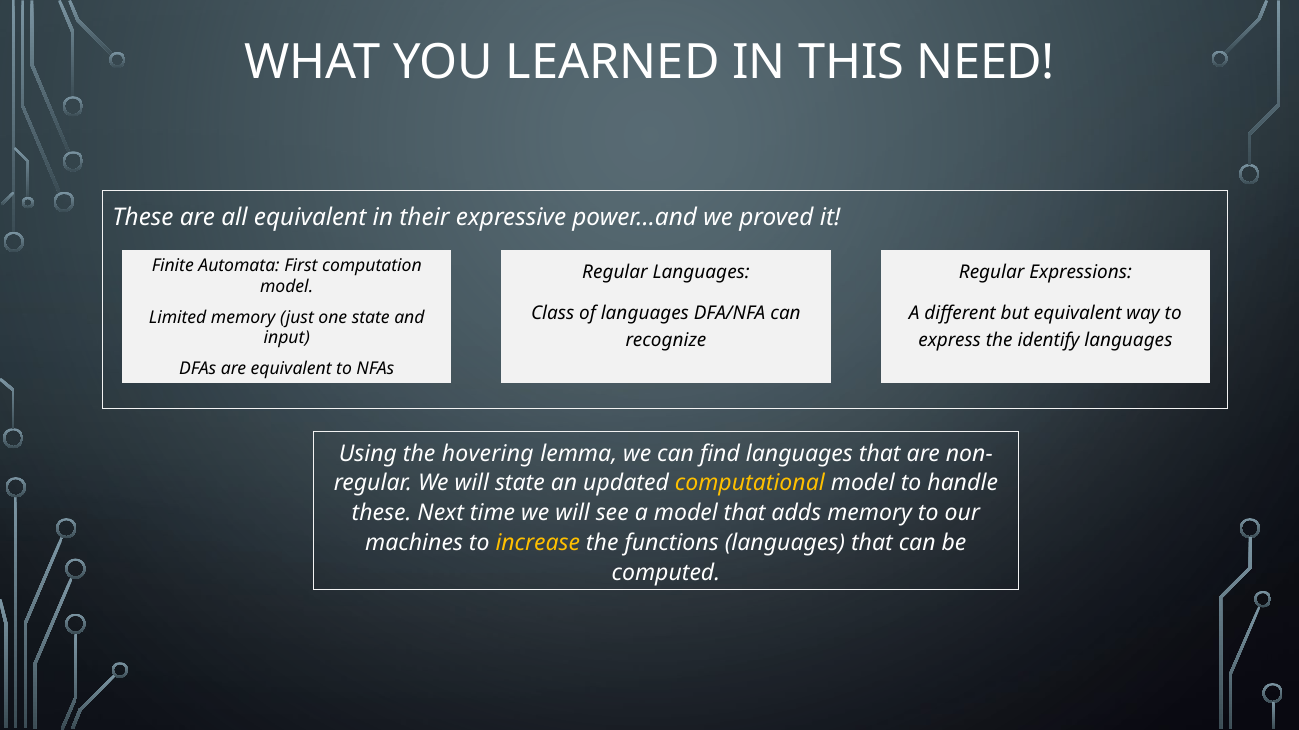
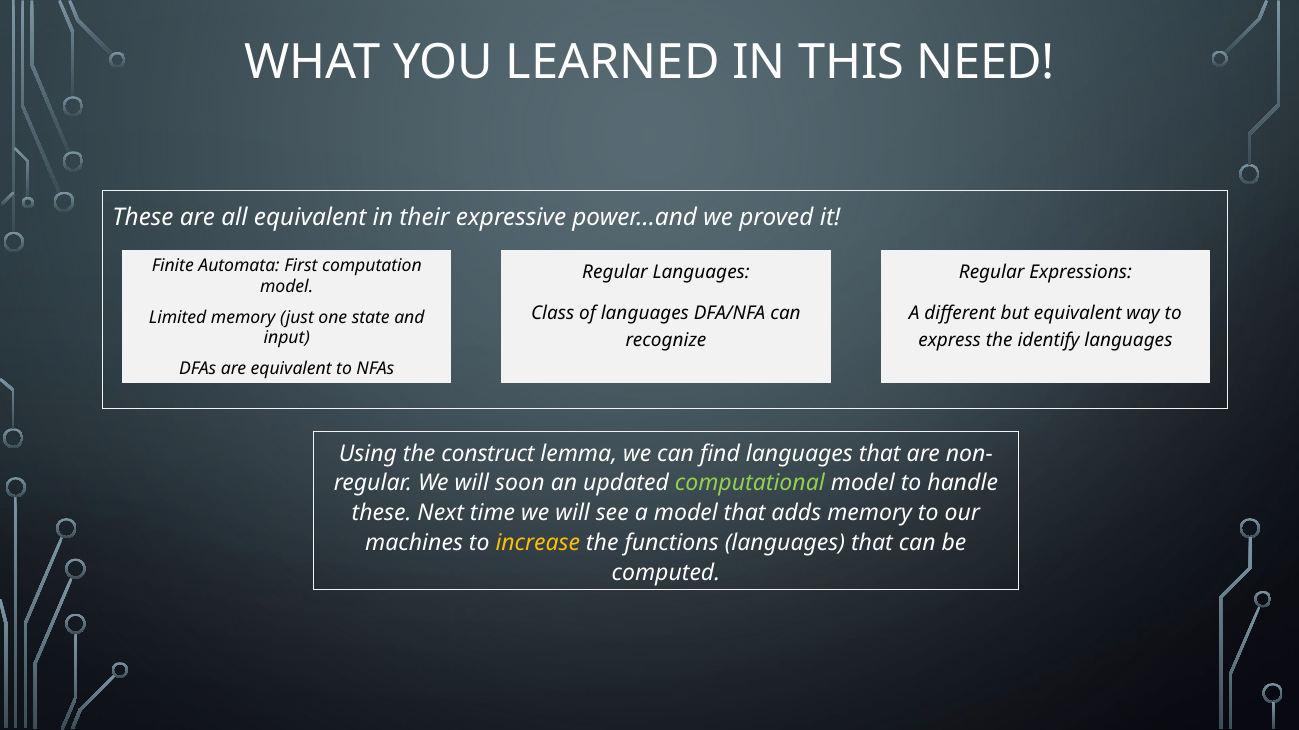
hovering: hovering -> construct (488, 454)
will state: state -> soon (520, 484)
computational colour: yellow -> light green (750, 484)
